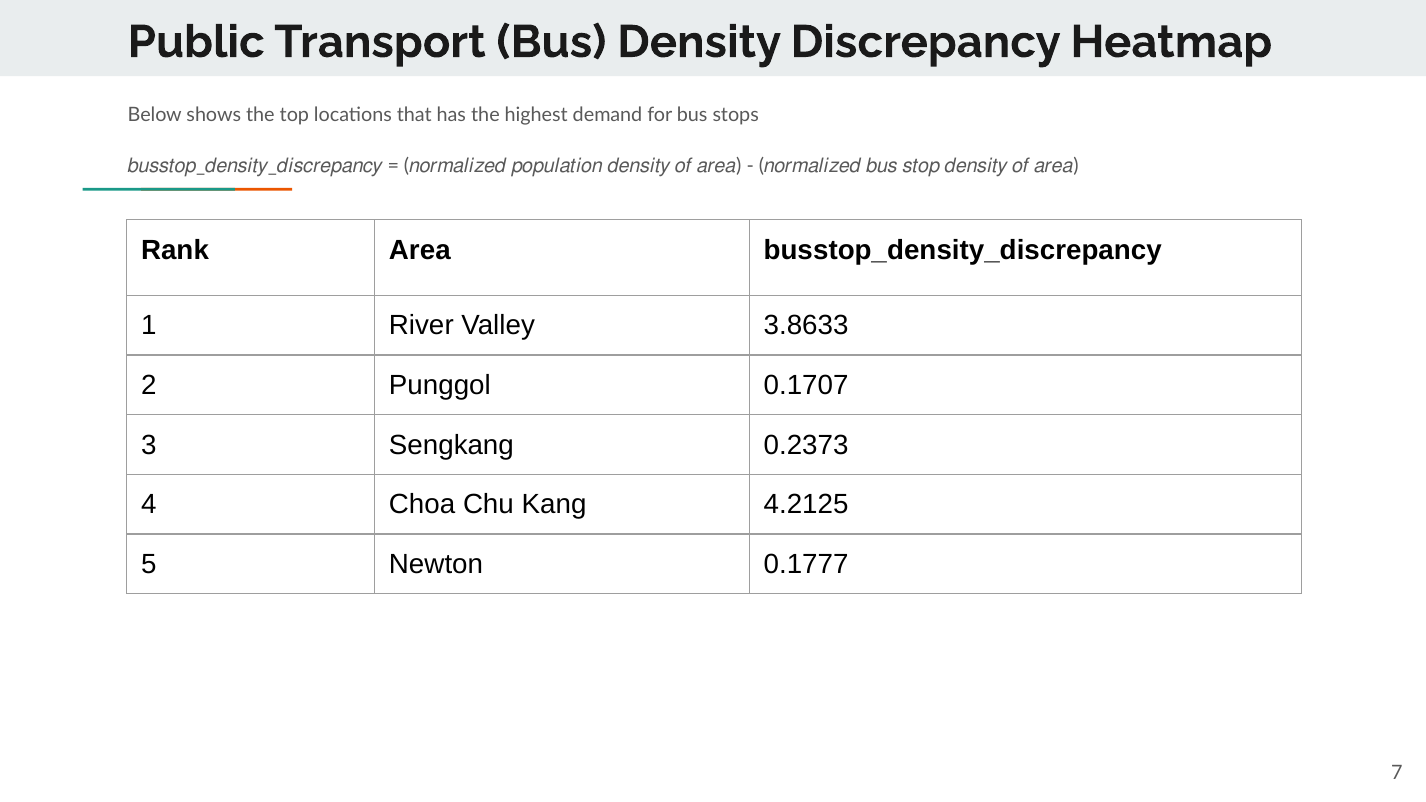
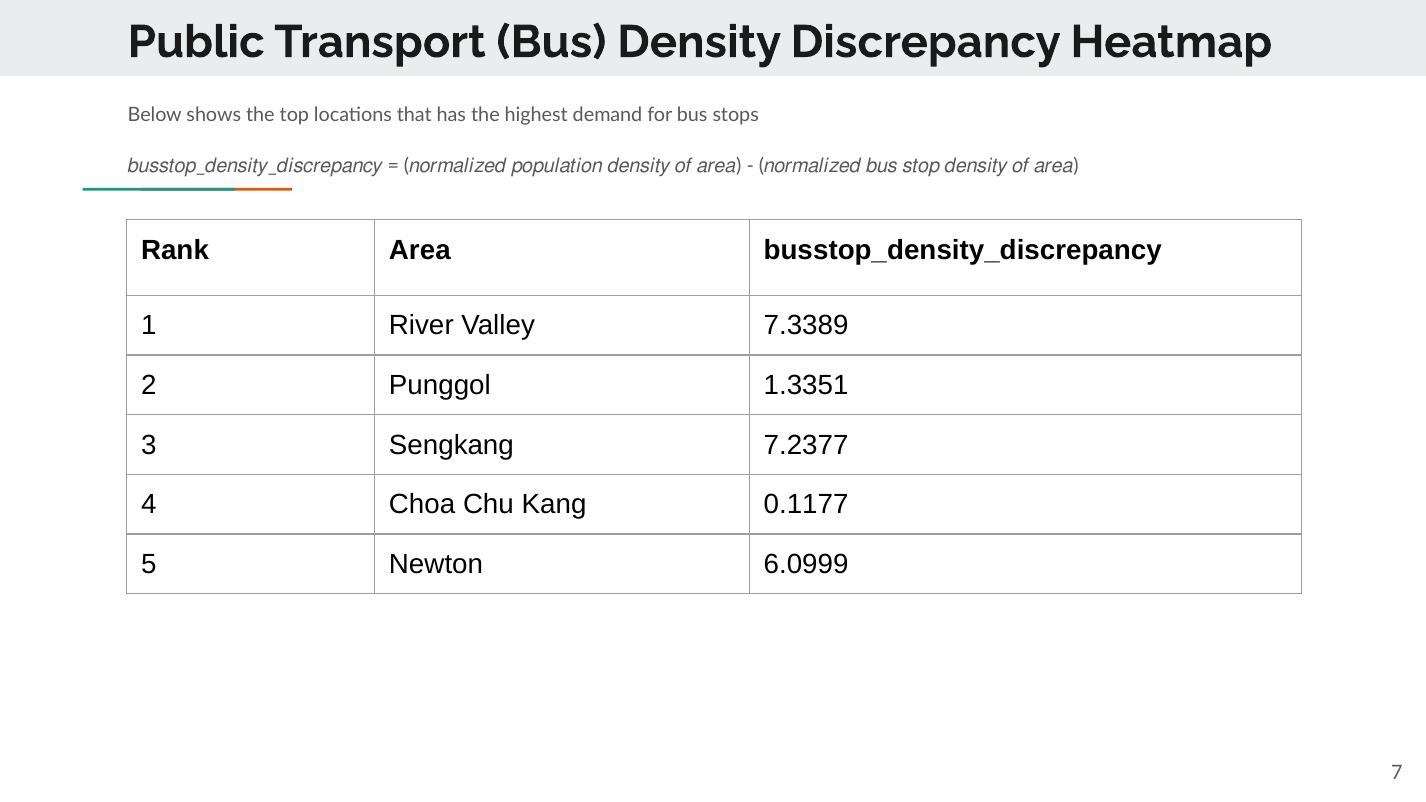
3.8633: 3.8633 -> 7.3389 (806, 326)
0.1707: 0.1707 -> 1.3351 (806, 385)
0.2373: 0.2373 -> 7.2377 (806, 445)
4.2125: 4.2125 -> 0.1177 (806, 505)
0.1777: 0.1777 -> 6.0999 (806, 564)
